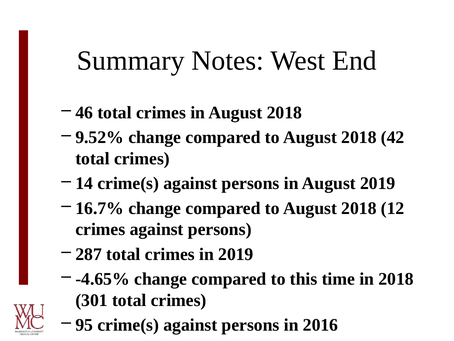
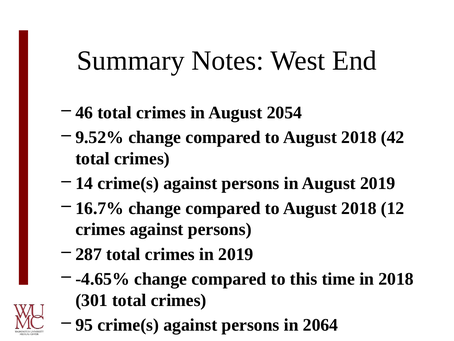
in August 2018: 2018 -> 2054 (284, 112)
2016: 2016 -> 2064 (321, 324)
